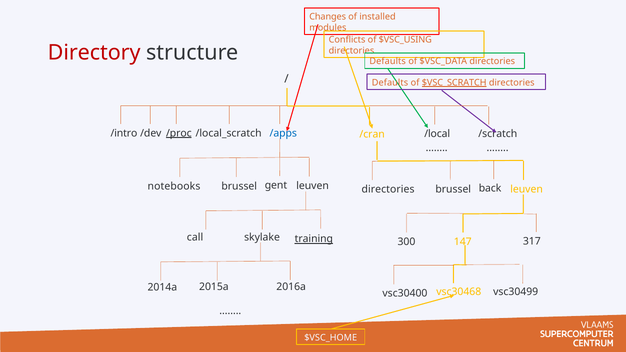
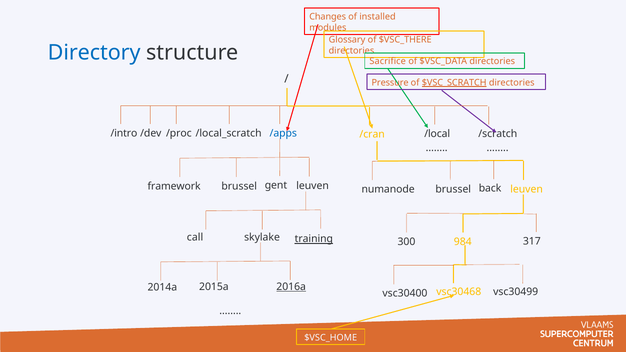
Conflicts: Conflicts -> Glossary (347, 40)
$VSC_USING: $VSC_USING -> $VSC_THERE (405, 40)
Directory colour: red -> blue (94, 53)
Defaults: Defaults -> Sacrifice (388, 61)
Defaults: Defaults -> Pressure (390, 83)
/proc underline: present -> none (179, 133)
notebooks: notebooks -> framework (174, 186)
directories: directories -> numanode (388, 189)
147: 147 -> 984 (463, 242)
2016a underline: none -> present (291, 287)
